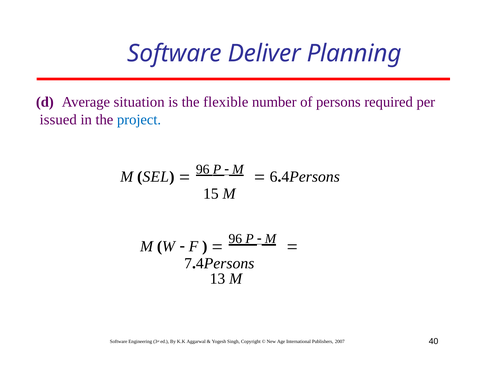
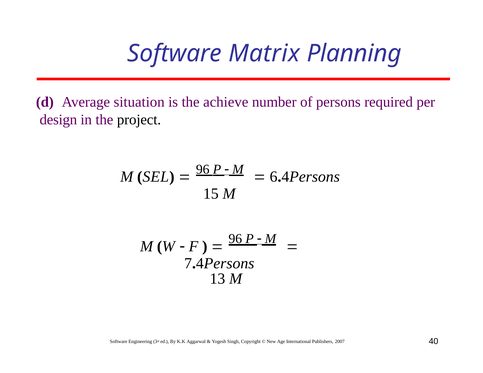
Deliver: Deliver -> Matrix (264, 53)
flexible: flexible -> achieve (226, 102)
issued: issued -> design (58, 120)
project colour: blue -> black (139, 120)
